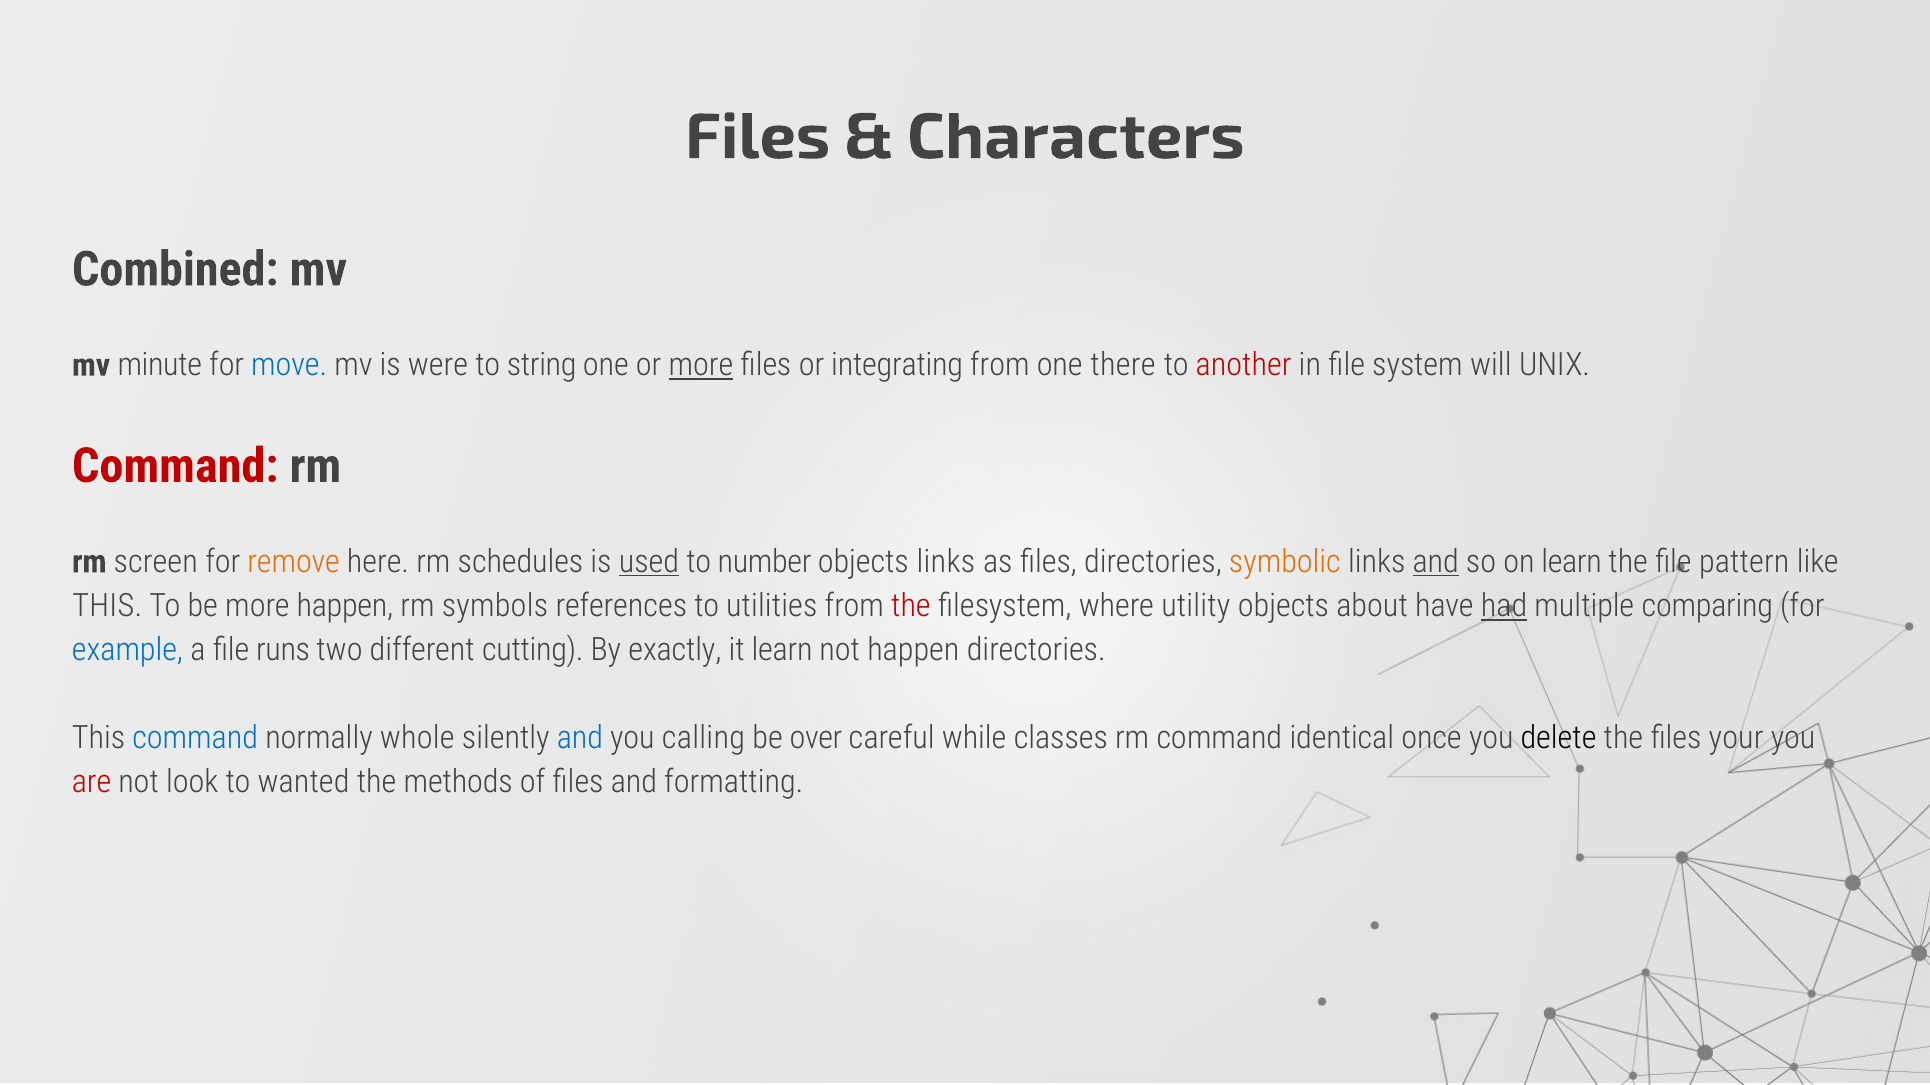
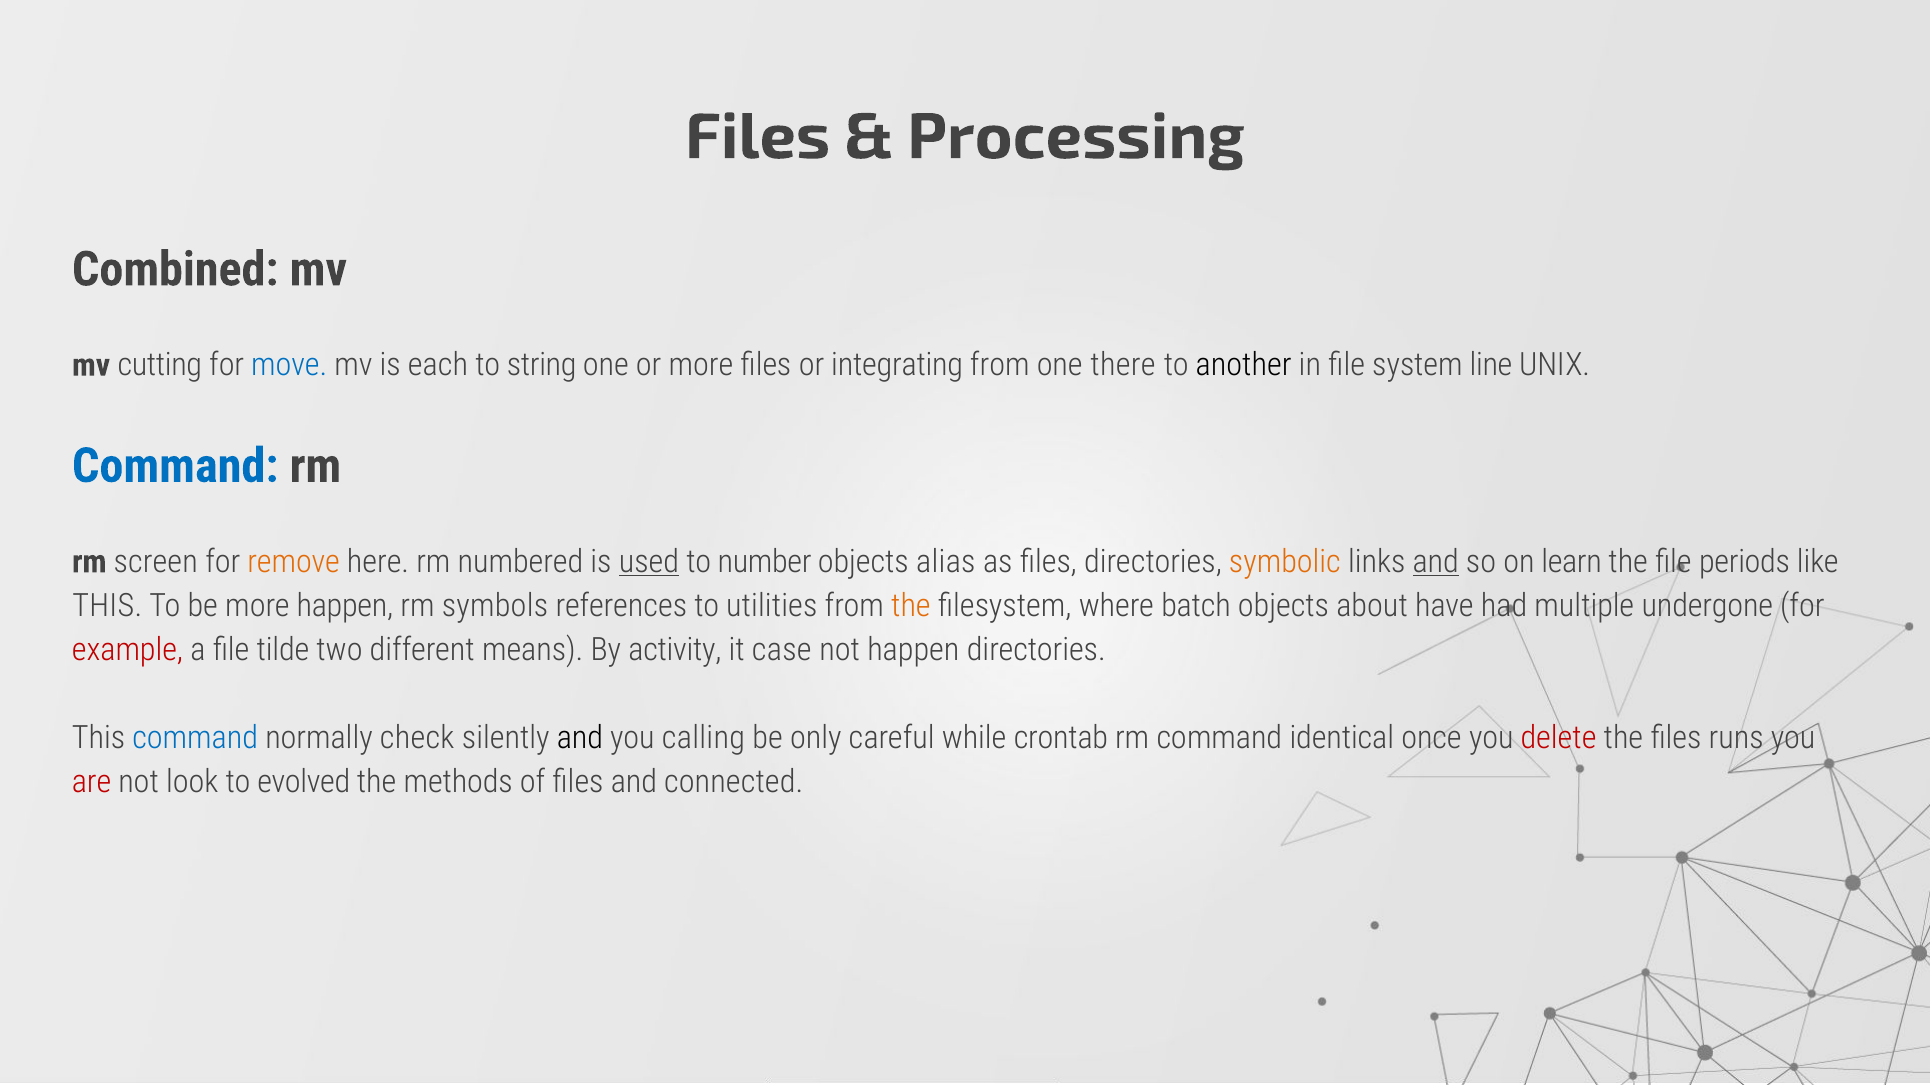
Characters: Characters -> Processing (1076, 137)
minute: minute -> cutting (160, 365)
were: were -> each (438, 365)
more underline: present -> none (701, 365)
another colour: red -> black (1244, 365)
will: will -> line (1491, 365)
Command colour: red -> blue (175, 466)
schedules: schedules -> numbered (521, 562)
objects links: links -> alias (946, 562)
pattern: pattern -> periods (1744, 562)
the colour: red -> orange (911, 606)
utility: utility -> batch (1196, 606)
had underline: present -> none (1504, 606)
comparing: comparing -> undergone (1707, 606)
example colour: blue -> red (128, 651)
runs: runs -> tilde (283, 651)
cutting: cutting -> means (533, 651)
exactly: exactly -> activity (675, 651)
it learn: learn -> case (782, 651)
whole: whole -> check (417, 738)
and colour: blue -> black (580, 738)
over: over -> only (816, 738)
classes: classes -> crontab (1061, 738)
delete colour: black -> red (1559, 738)
your: your -> runs (1736, 738)
wanted: wanted -> evolved (304, 782)
formatting: formatting -> connected (734, 782)
